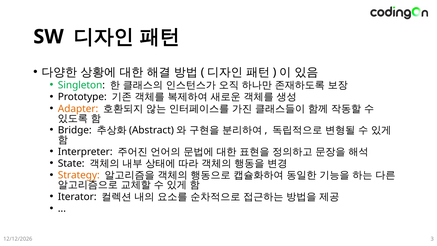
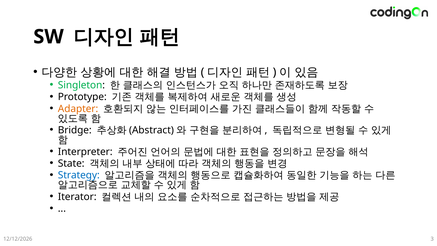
Strategy colour: orange -> blue (79, 175)
